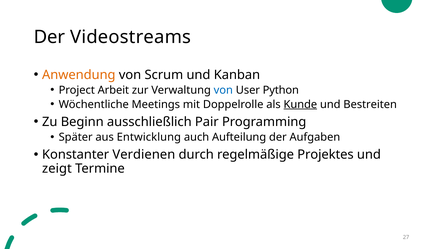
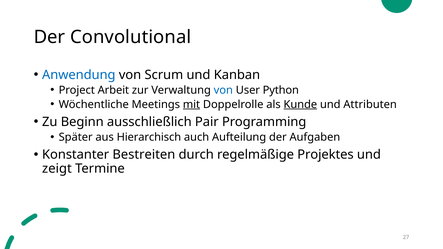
Videostreams: Videostreams -> Convolutional (131, 37)
Anwendung colour: orange -> blue (79, 75)
mit underline: none -> present (191, 104)
Bestreiten: Bestreiten -> Attributen (370, 104)
Entwicklung: Entwicklung -> Hierarchisch (149, 137)
Verdienen: Verdienen -> Bestreiten (144, 155)
